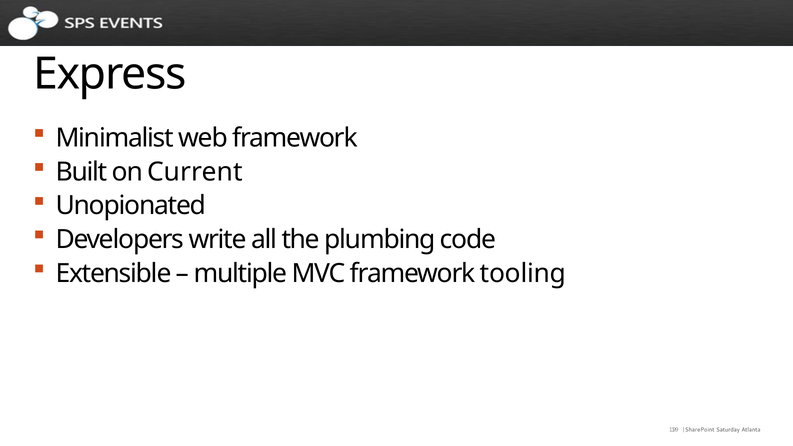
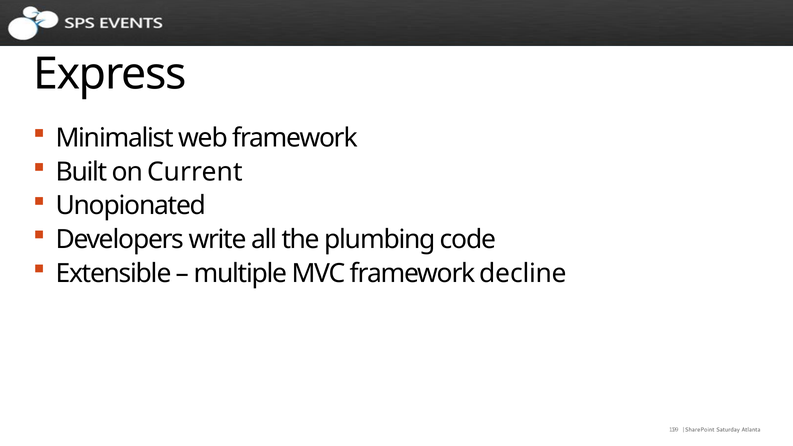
tooling: tooling -> decline (523, 273)
